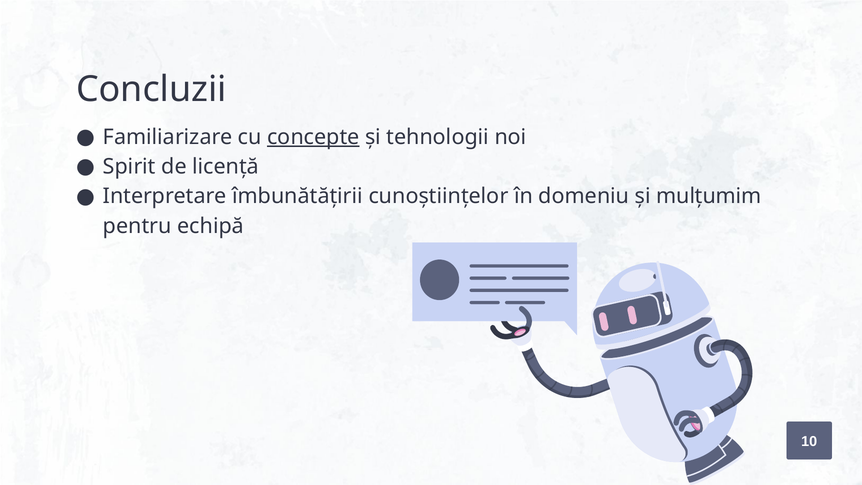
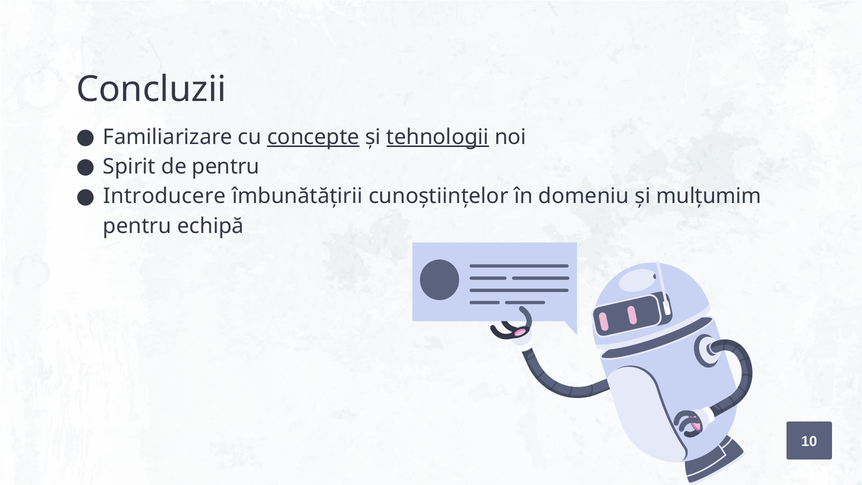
tehnologii underline: none -> present (438, 137)
de licență: licență -> pentru (226, 167)
Interpretare: Interpretare -> Introducere (165, 196)
